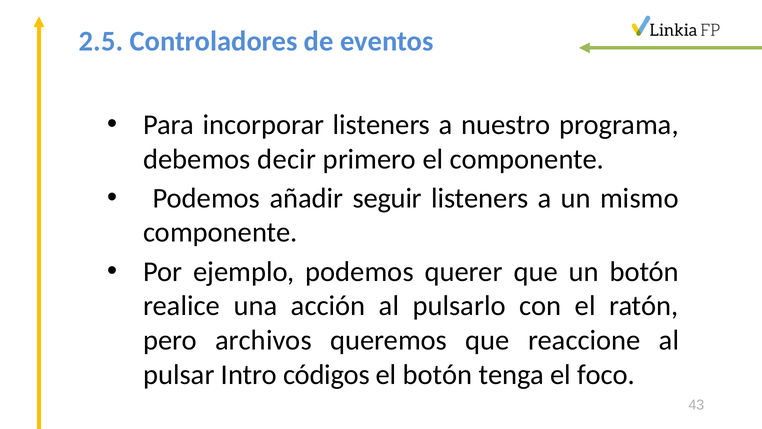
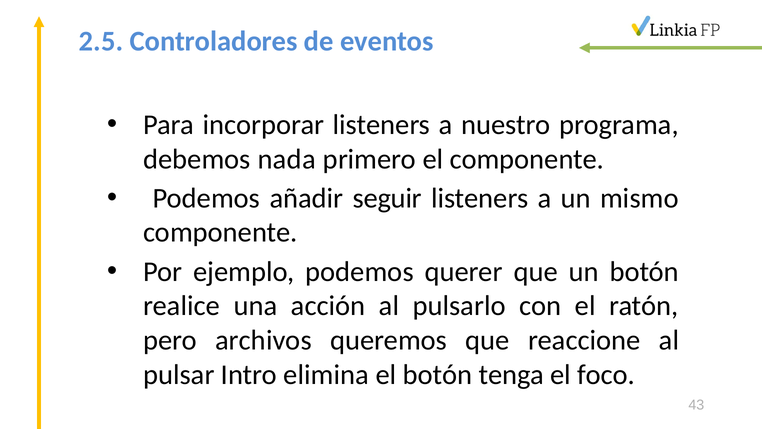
decir: decir -> nada (287, 159)
códigos: códigos -> elimina (326, 374)
